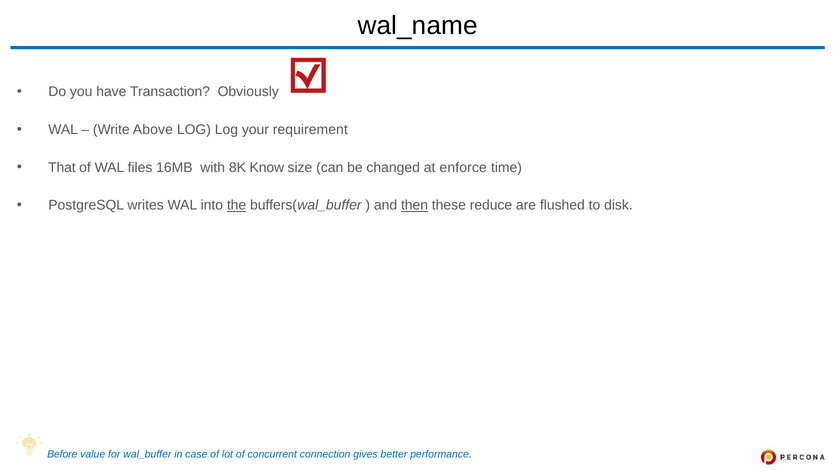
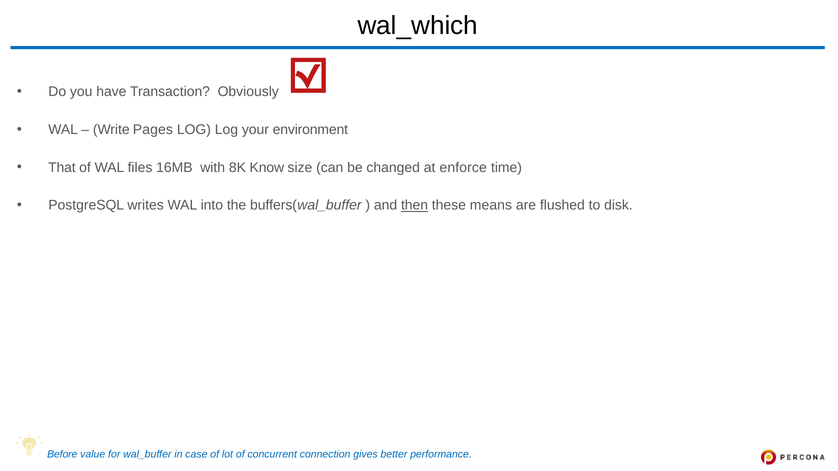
wal_name: wal_name -> wal_which (418, 26)
Above: Above -> Pages (153, 130)
requirement: requirement -> environment (310, 130)
the underline: present -> none (237, 206)
reduce: reduce -> means (491, 206)
